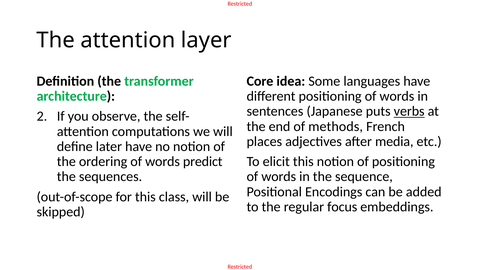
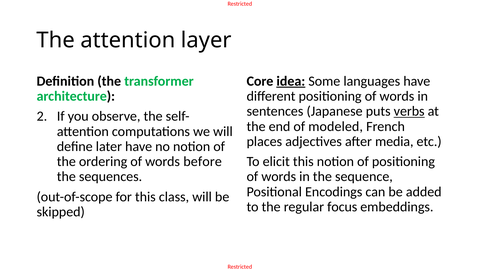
idea underline: none -> present (291, 81)
methods: methods -> modeled (336, 126)
predict: predict -> before (203, 162)
